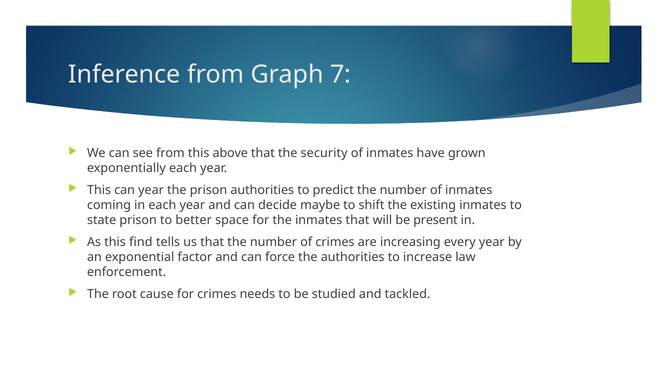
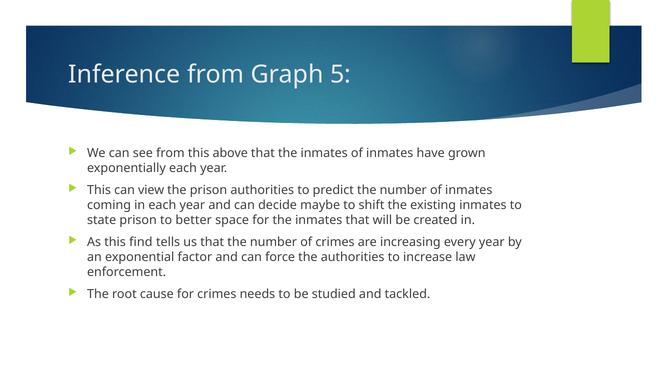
7: 7 -> 5 (341, 74)
that the security: security -> inmates (324, 154)
can year: year -> view (151, 191)
present: present -> created (435, 221)
